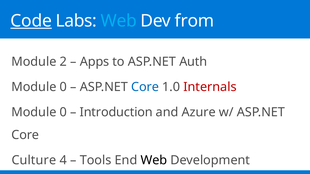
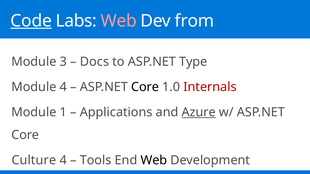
Web colour: light blue -> pink (119, 21)
2: 2 -> 3 (63, 62)
Apps: Apps -> Docs (94, 62)
Auth: Auth -> Type (193, 62)
0: 0 -> 4 (63, 87)
Core colour: blue -> black (145, 87)
0: 0 -> 1 (63, 112)
Introduction: Introduction -> Applications (116, 112)
Azure underline: none -> present (199, 112)
